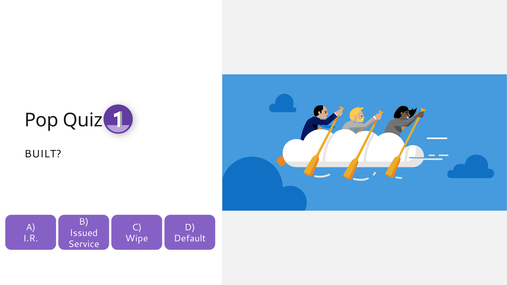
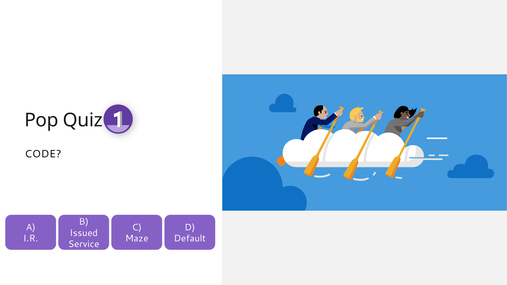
BUILT: BUILT -> CODE (43, 154)
Wipe: Wipe -> Maze (137, 239)
